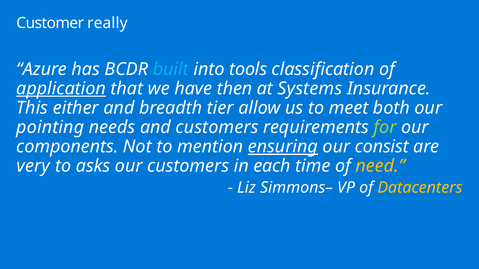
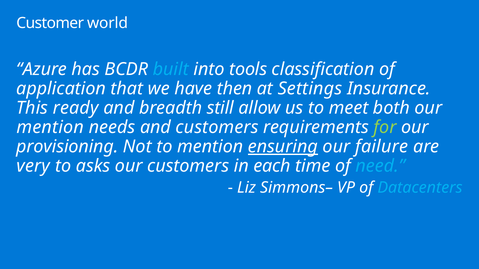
really: really -> world (107, 23)
application underline: present -> none (61, 89)
Systems: Systems -> Settings (310, 89)
either: either -> ready (76, 108)
tier: tier -> still (220, 108)
pointing: pointing -> mention (50, 127)
components: components -> provisioning (67, 147)
consist: consist -> failure (382, 147)
need colour: yellow -> light blue (380, 166)
Datacenters colour: yellow -> light blue (420, 188)
